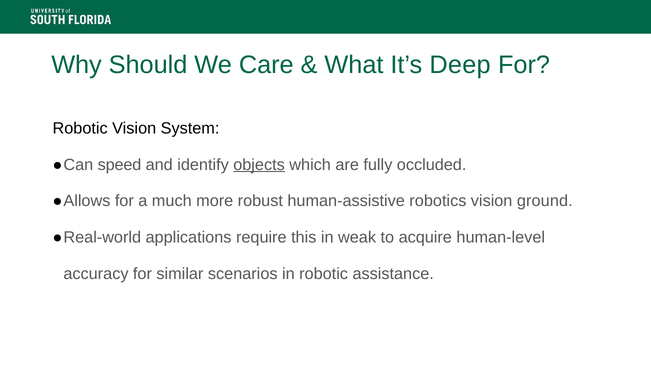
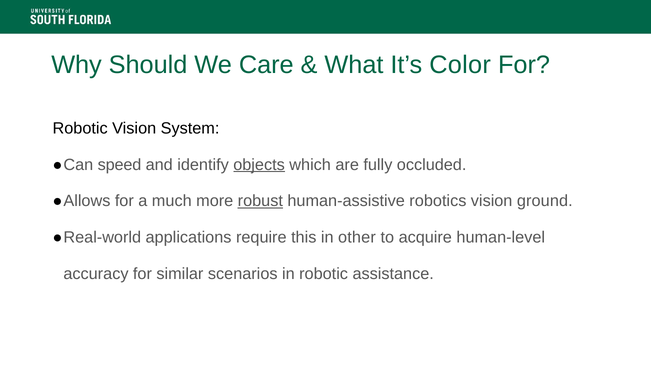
Deep: Deep -> Color (460, 65)
robust underline: none -> present (260, 201)
weak: weak -> other (357, 238)
